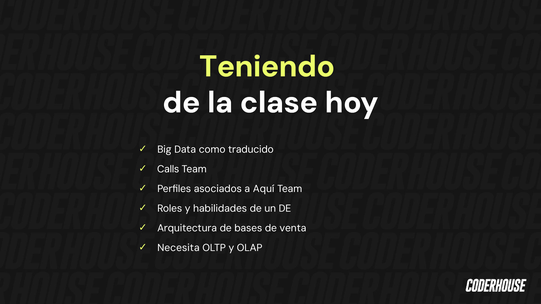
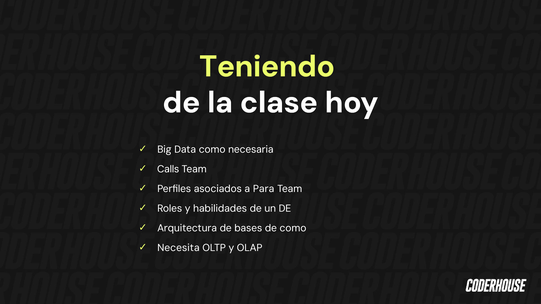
traducido: traducido -> necesaria (251, 150)
Aquí: Aquí -> Para (264, 189)
de venta: venta -> como (293, 228)
